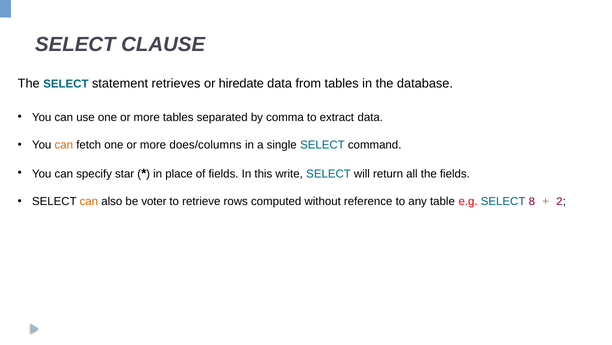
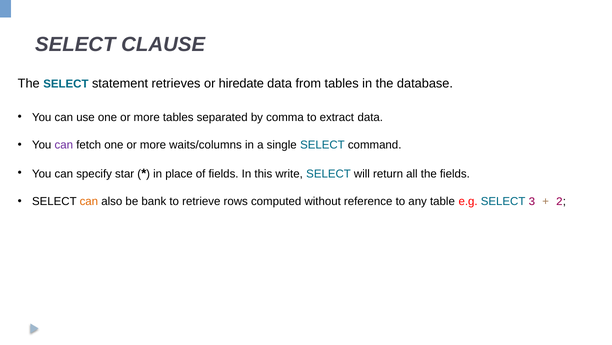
can colour: orange -> purple (64, 145)
does/columns: does/columns -> waits/columns (206, 145)
voter: voter -> bank (154, 201)
8: 8 -> 3 (532, 201)
